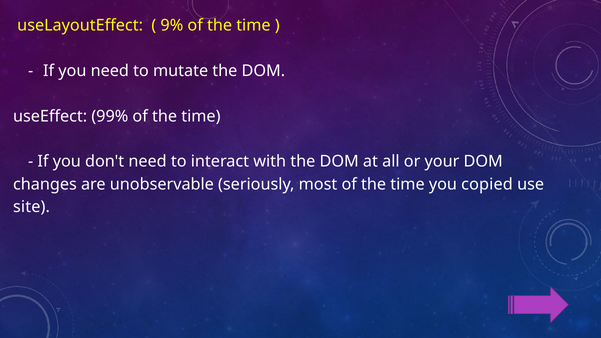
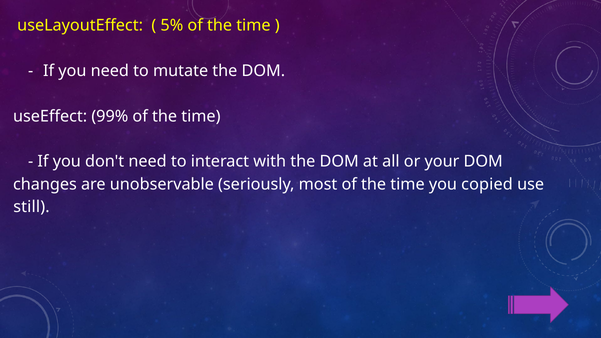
9%: 9% -> 5% (172, 25)
site: site -> still (31, 207)
